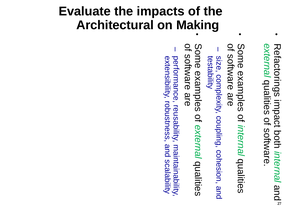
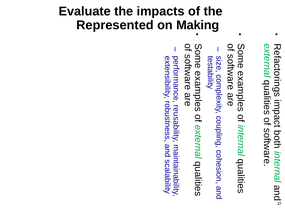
Architectural: Architectural -> Represented (115, 25)
